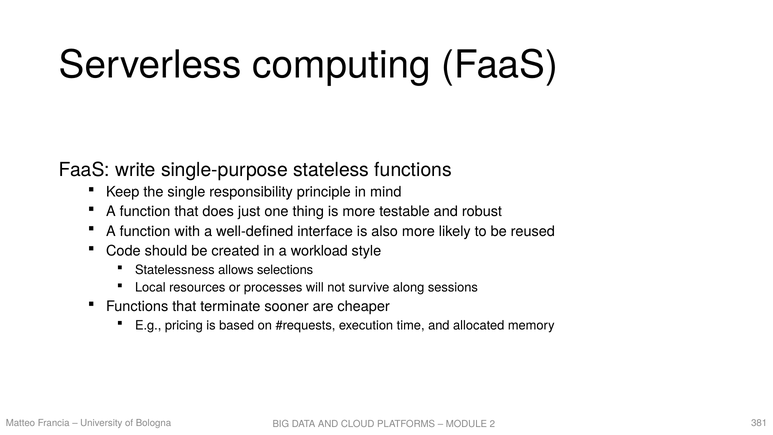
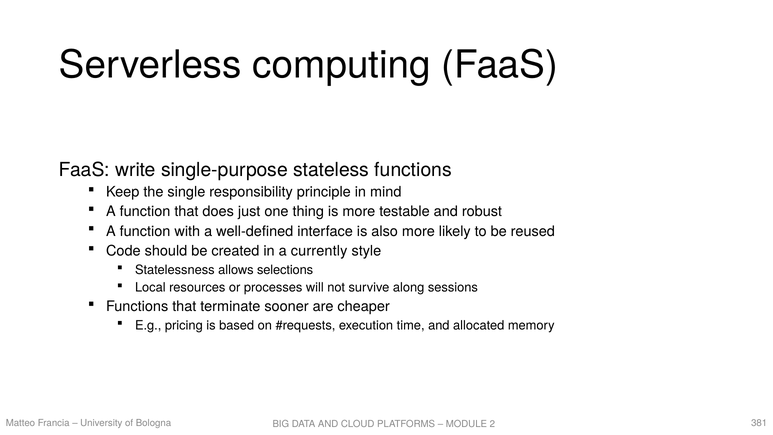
workload: workload -> currently (319, 251)
